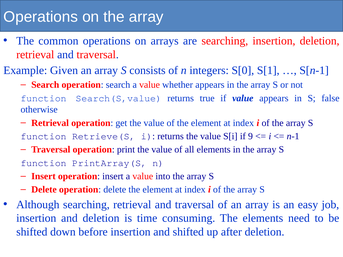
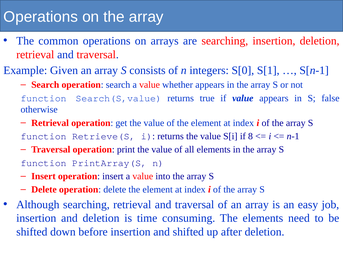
9: 9 -> 8 (251, 136)
